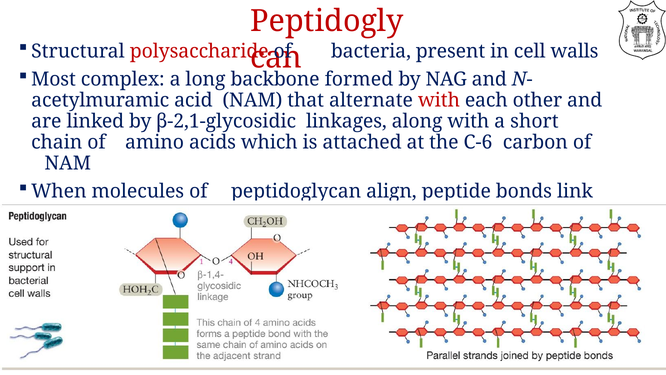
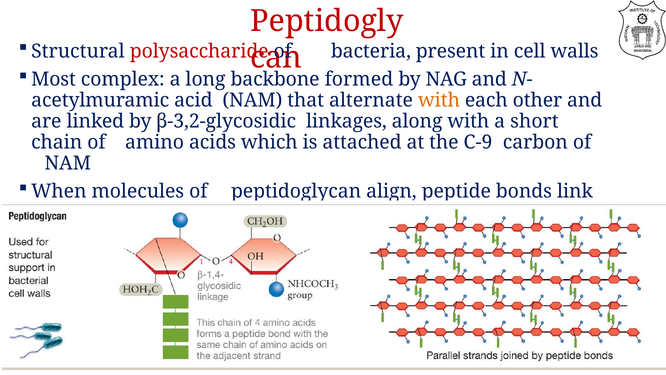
with colour: red -> orange (439, 100)
β-2,1-glycosidic: β-2,1-glycosidic -> β-3,2-glycosidic (226, 121)
C-6: C-6 -> C-9 (478, 142)
